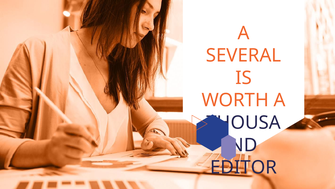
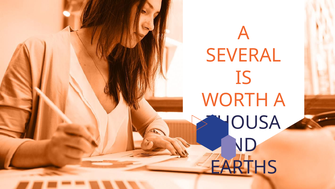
EDITOR: EDITOR -> EARTHS (244, 167)
